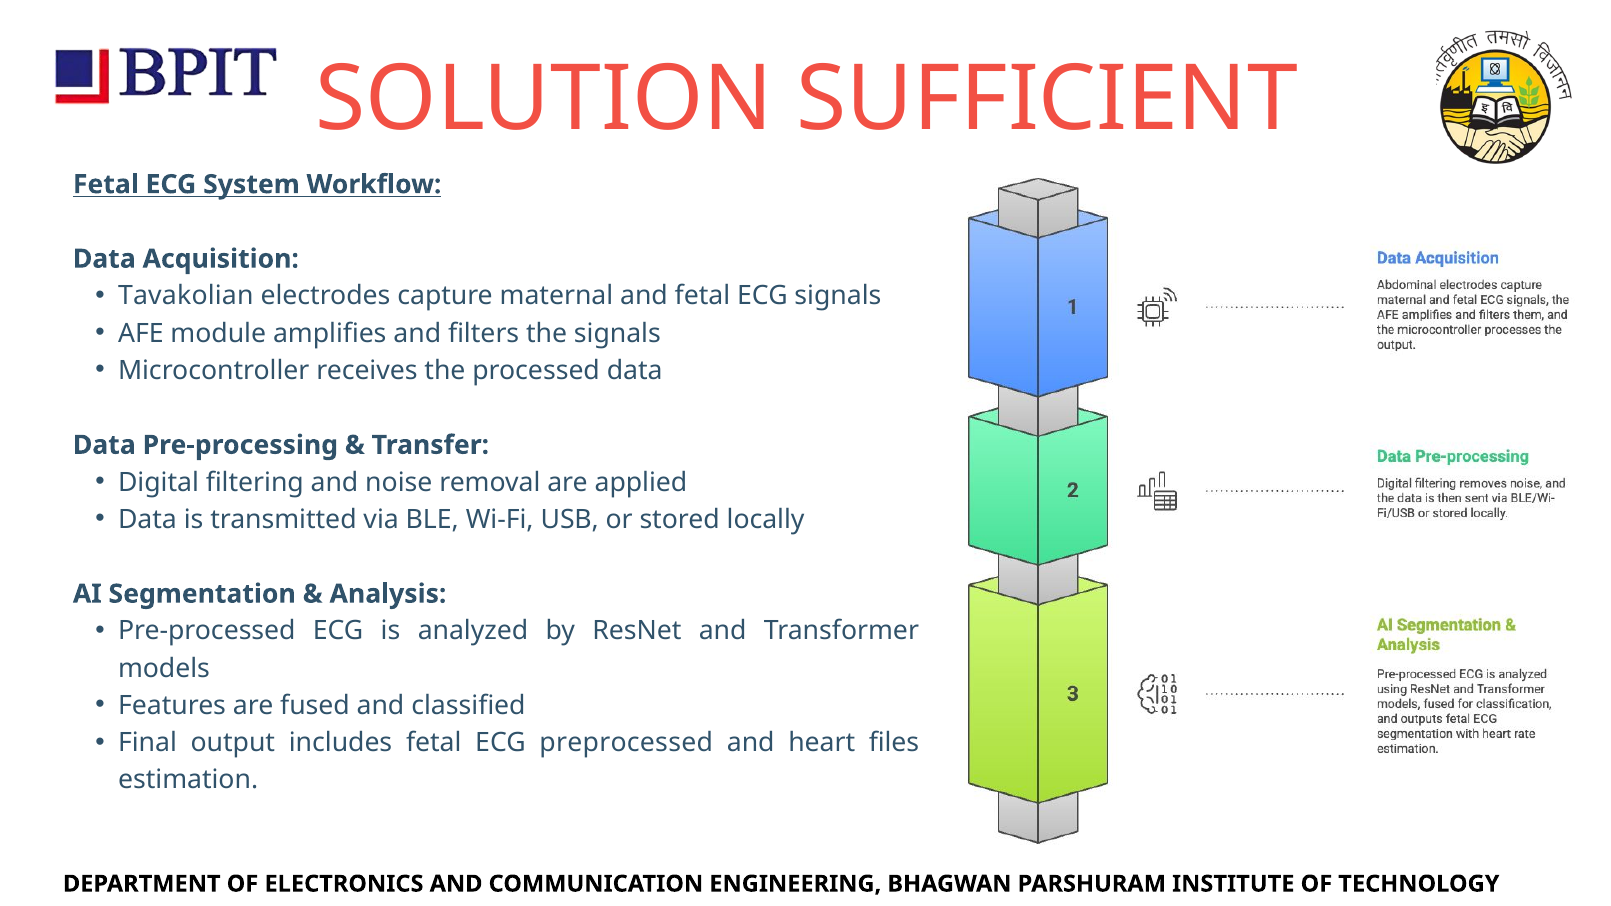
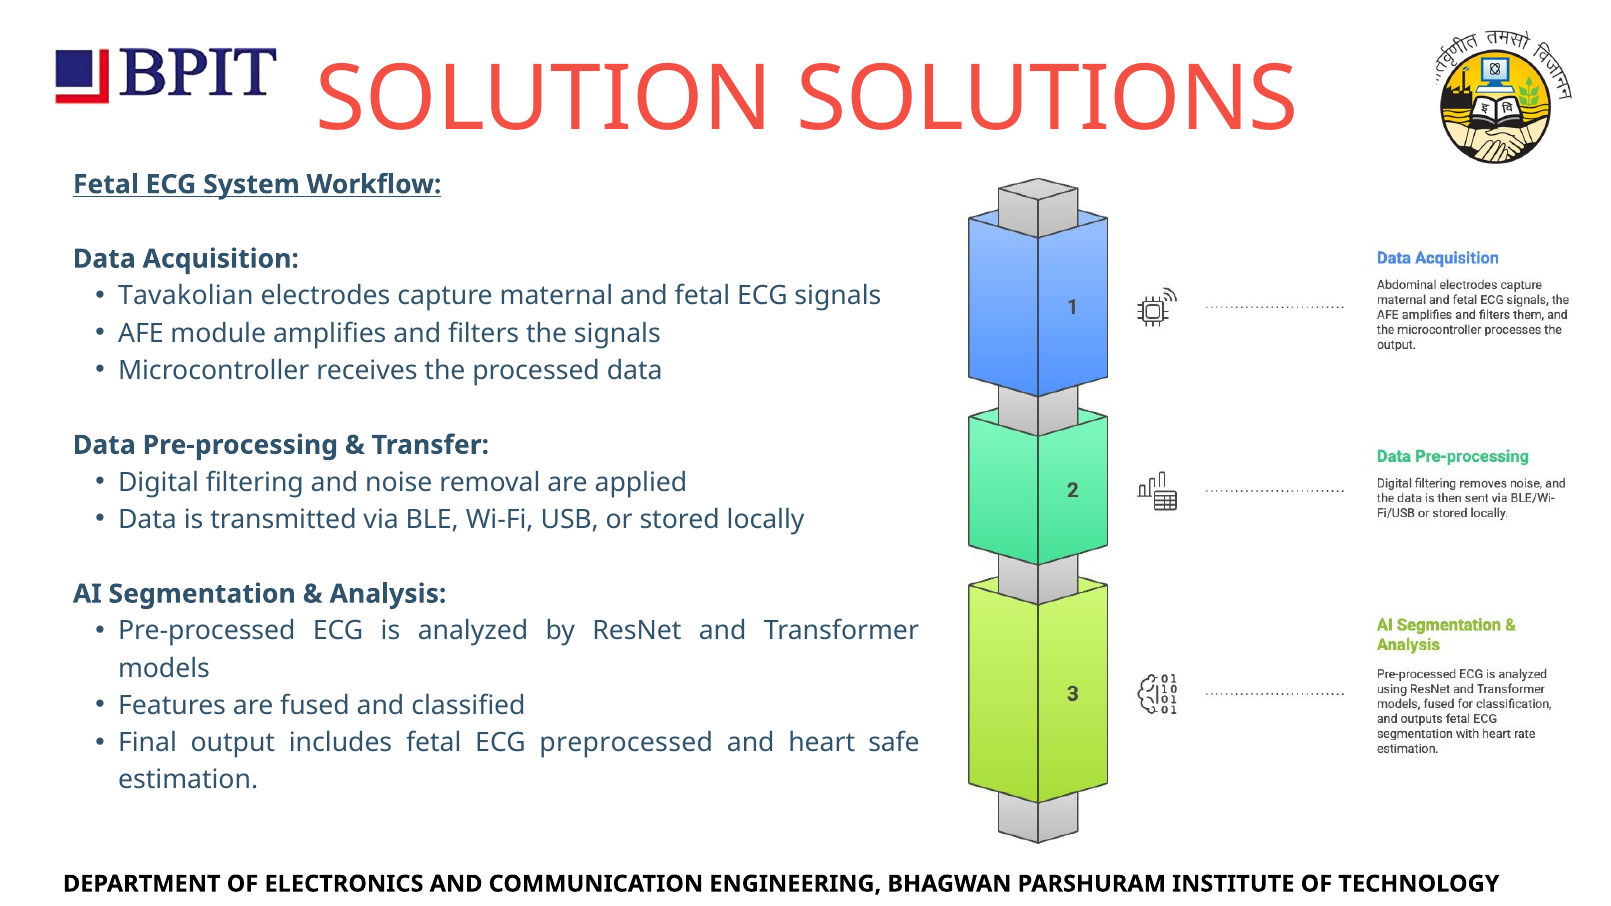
SUFFICIENT: SUFFICIENT -> SOLUTIONS (1048, 99)
files: files -> safe (894, 743)
